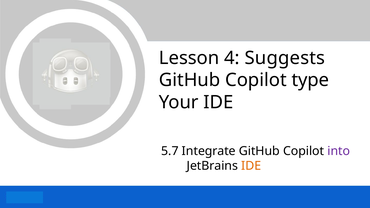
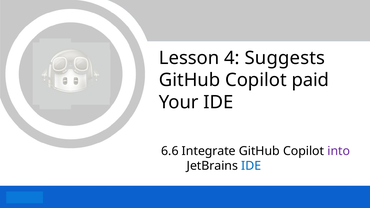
type: type -> paid (310, 80)
5.7: 5.7 -> 6.6 (170, 151)
IDE colour: orange -> blue (251, 166)
